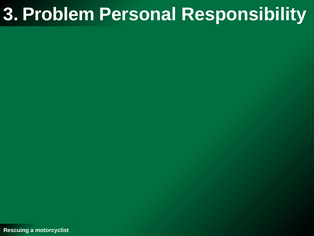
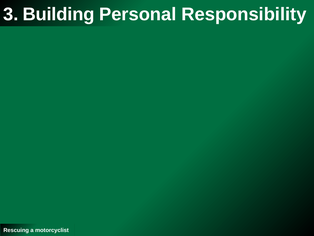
Problem: Problem -> Building (59, 14)
